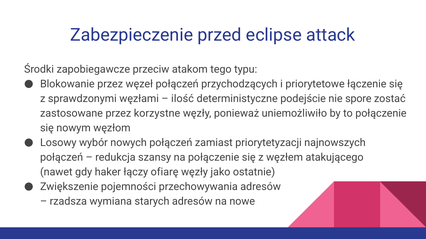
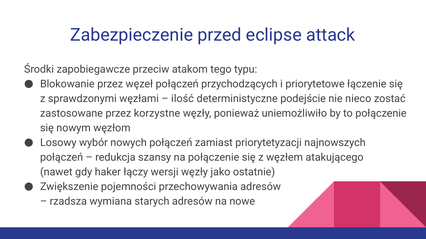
spore: spore -> nieco (358, 99)
ofiarę: ofiarę -> wersji (165, 172)
